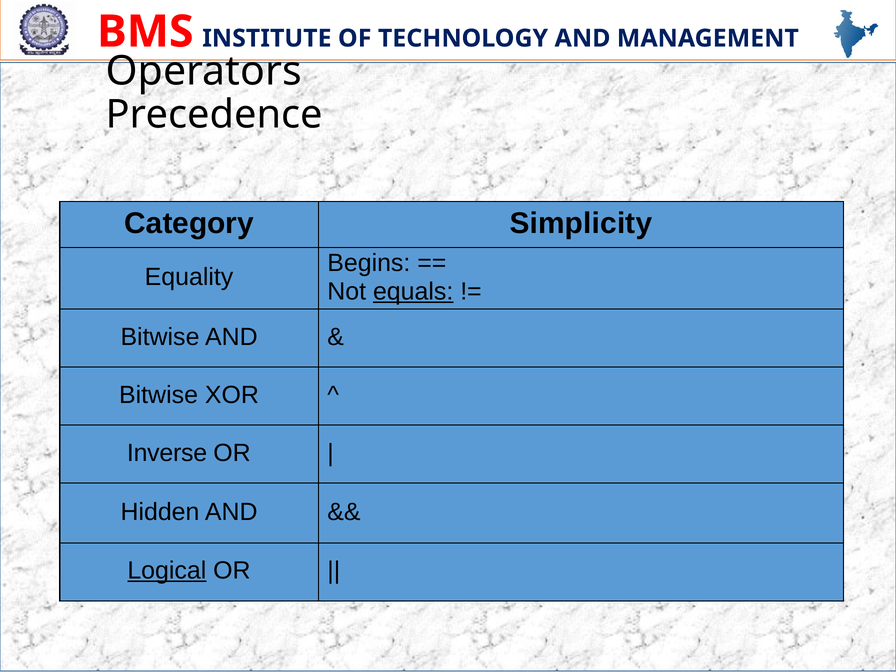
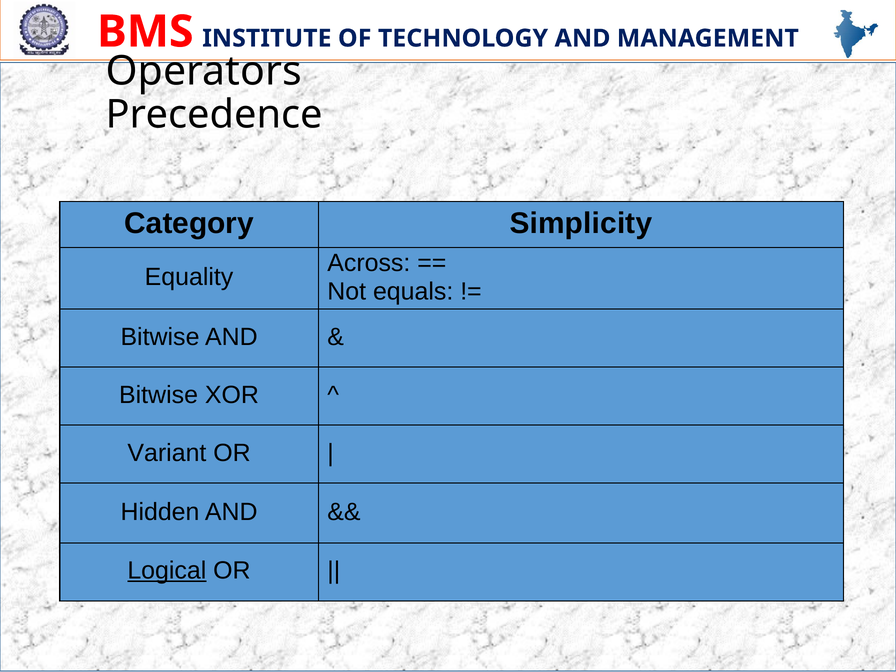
Begins: Begins -> Across (369, 263)
equals underline: present -> none (413, 291)
Inverse: Inverse -> Variant (167, 453)
